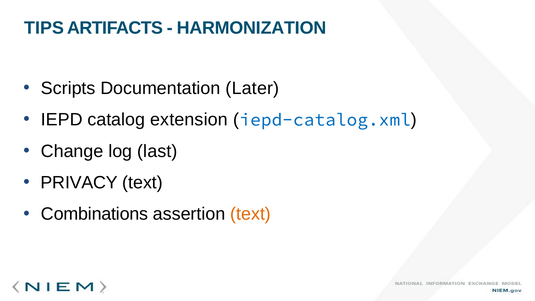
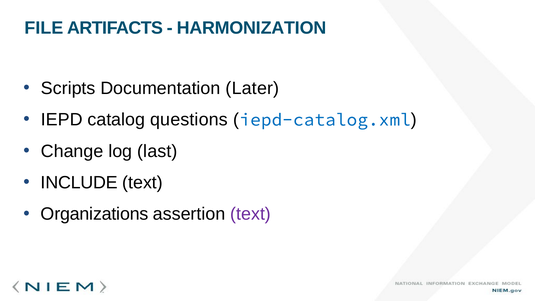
TIPS: TIPS -> FILE (44, 28)
extension: extension -> questions (189, 120)
PRIVACY: PRIVACY -> INCLUDE (79, 183)
Combinations: Combinations -> Organizations (95, 214)
text colour: orange -> purple (251, 214)
